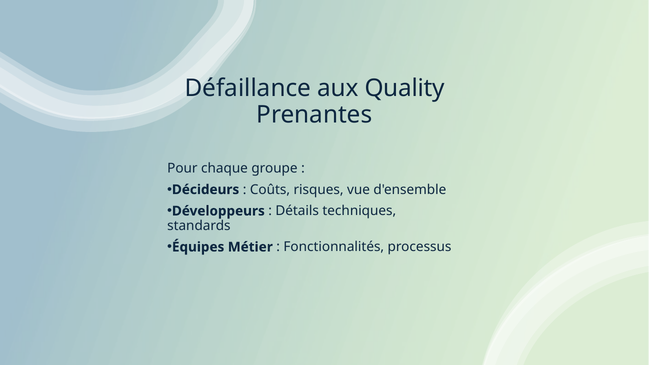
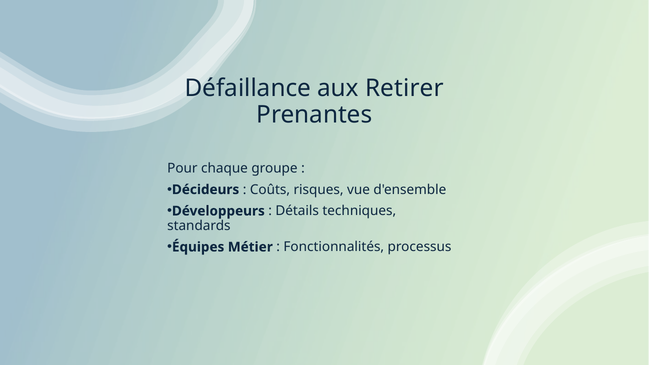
Quality: Quality -> Retirer (404, 88)
